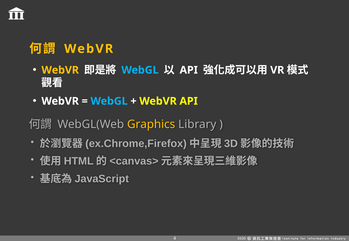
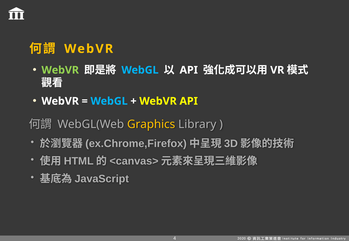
WebVR colour: yellow -> light green (60, 70)
